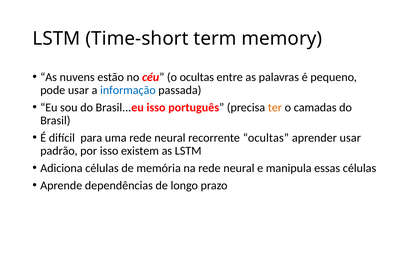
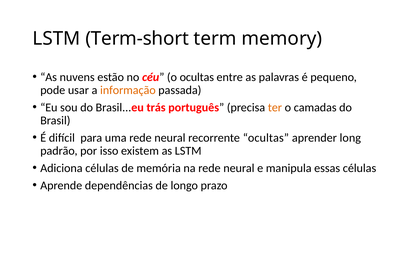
Time-short: Time-short -> Term-short (137, 39)
informação colour: blue -> orange (128, 90)
Brasil...eu isso: isso -> trás (156, 108)
aprender usar: usar -> long (350, 138)
